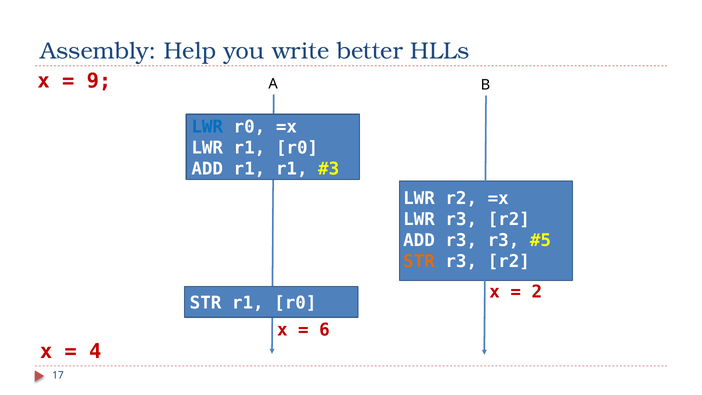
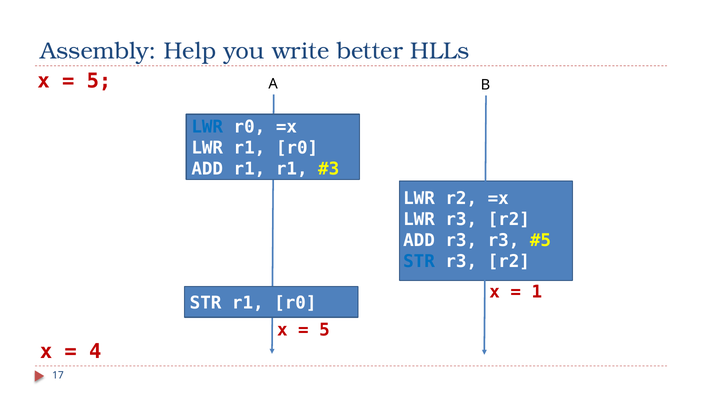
9: 9 -> 5 (99, 81)
STR colour: orange -> blue (419, 262)
2: 2 -> 1 (537, 292)
6: 6 -> 5 (325, 330)
